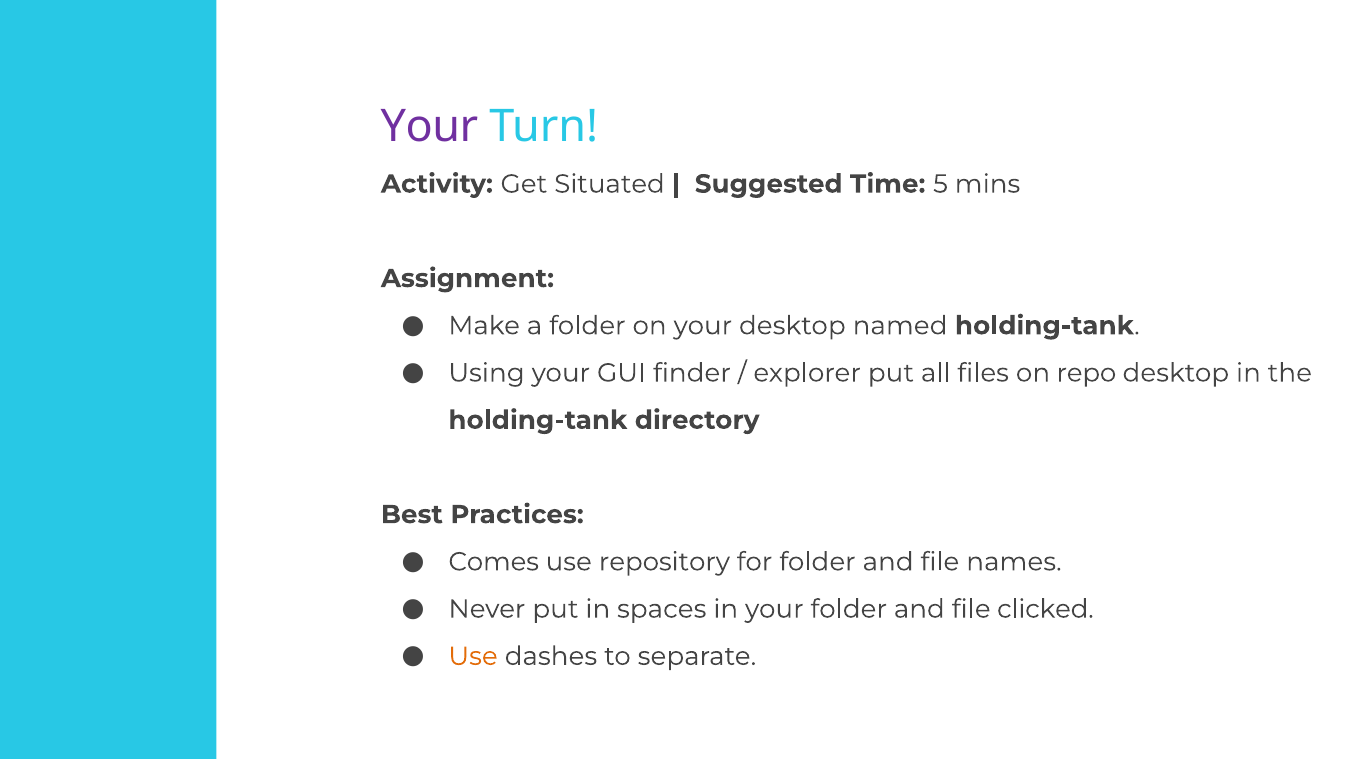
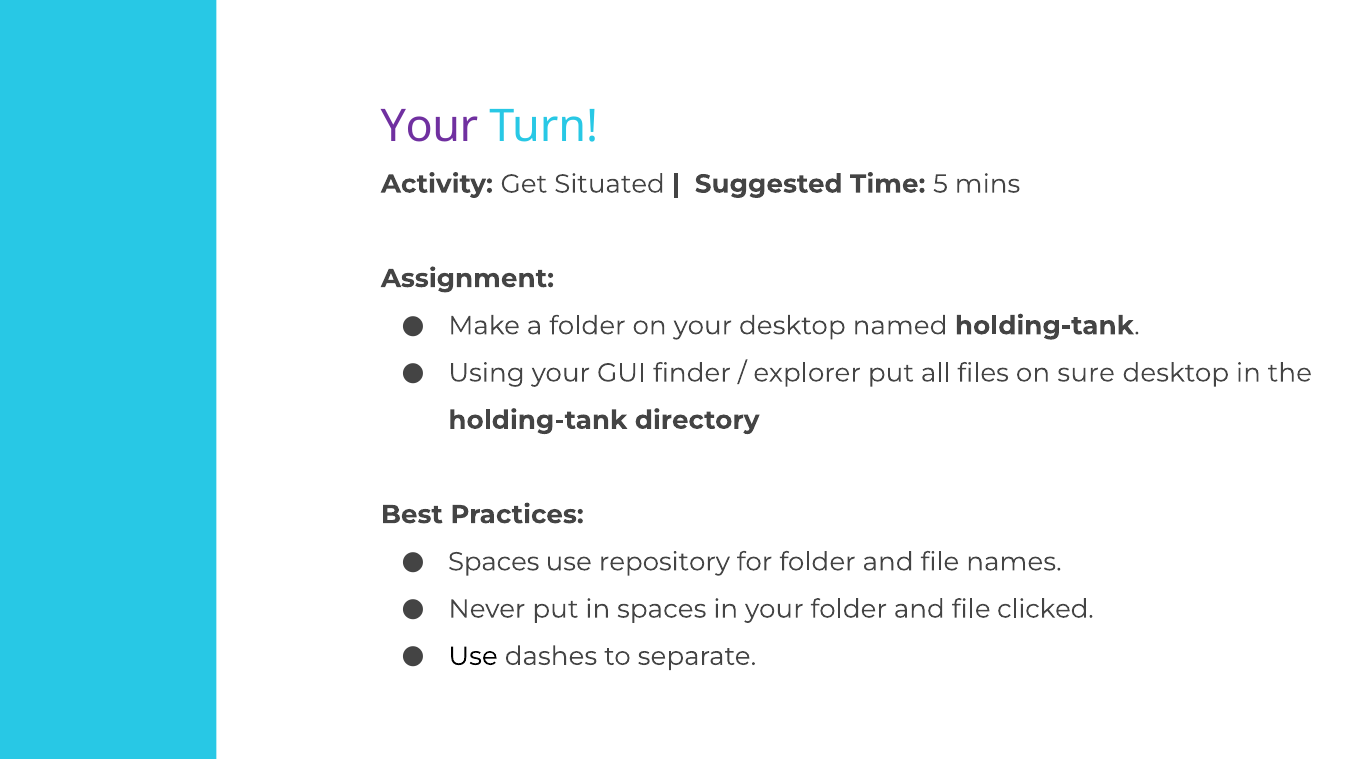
repo: repo -> sure (1086, 373)
Comes: Comes -> Spaces (494, 562)
Use colour: orange -> black (473, 656)
